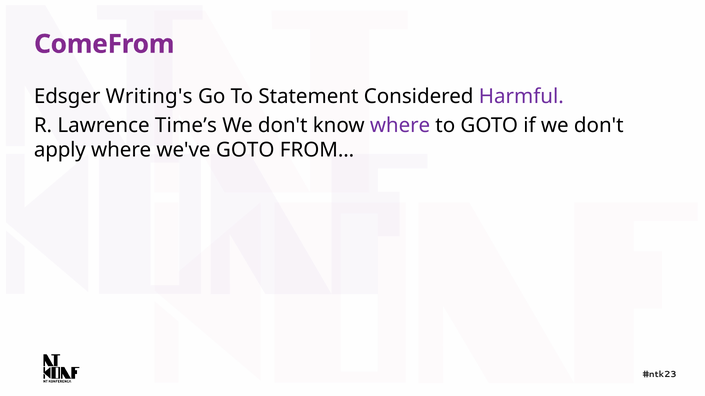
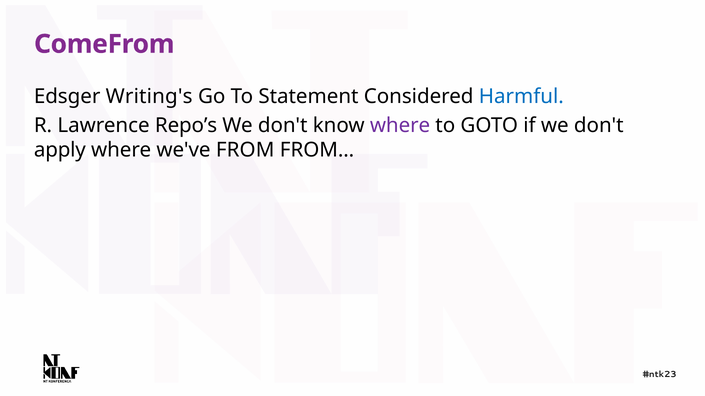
Harmful colour: purple -> blue (521, 97)
Time’s: Time’s -> Repo’s (186, 126)
we've GOTO: GOTO -> FROM (245, 150)
